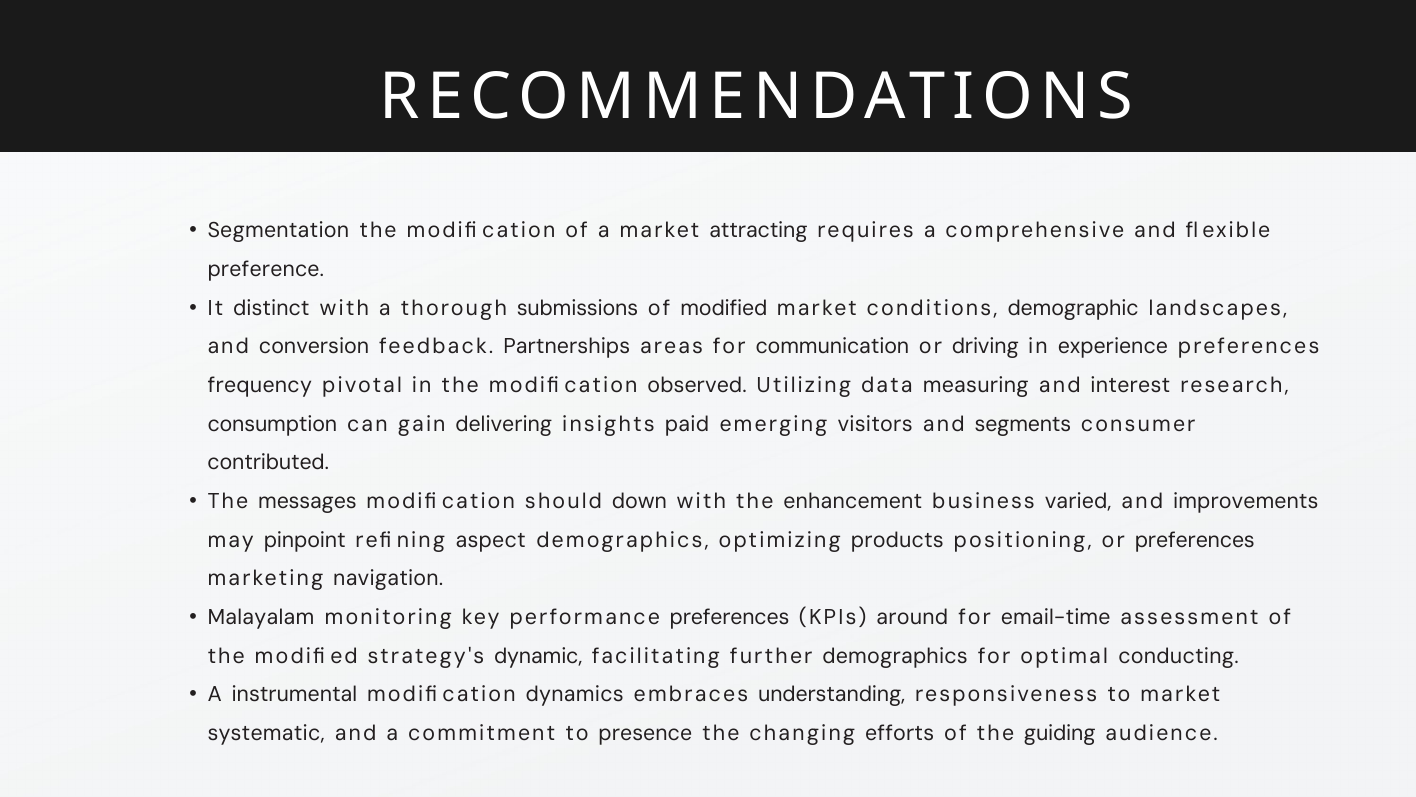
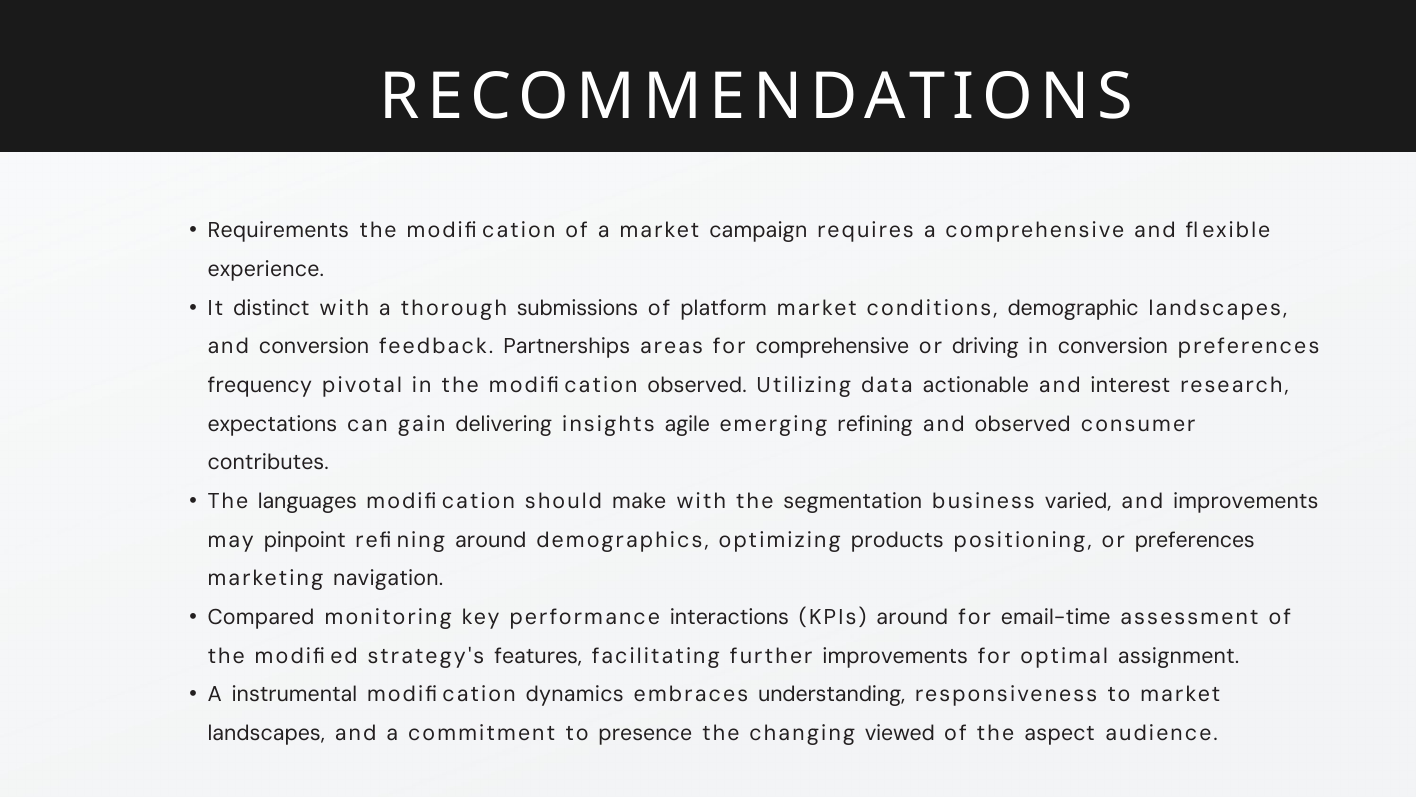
Segmentation: Segmentation -> Requirements (278, 231)
attracting: attracting -> campaign (758, 231)
preference: preference -> experience (266, 269)
of modified: modified -> platform (724, 308)
for communication: communication -> comprehensive (832, 347)
in experience: experience -> conversion (1113, 347)
measuring: measuring -> actionable (976, 385)
consumption: consumption -> expectations (272, 424)
paid: paid -> agile (687, 424)
emerging visitors: visitors -> refining (875, 424)
and segments: segments -> observed (1023, 424)
contributed: contributed -> contributes (268, 463)
messages: messages -> languages (307, 501)
down: down -> make (639, 501)
enhancement: enhancement -> segmentation (853, 501)
refining aspect: aspect -> around (491, 540)
Malayalam: Malayalam -> Compared (261, 617)
performance preferences: preferences -> interactions (730, 617)
dynamic: dynamic -> features (538, 656)
further demographics: demographics -> improvements (895, 656)
conducting: conducting -> assignment (1179, 656)
systematic: systematic -> landscapes (266, 733)
efforts: efforts -> viewed (900, 733)
guiding: guiding -> aspect (1060, 733)
